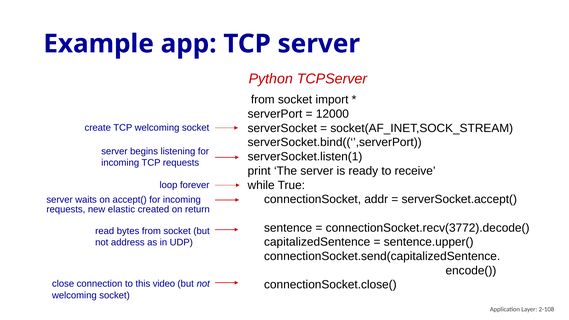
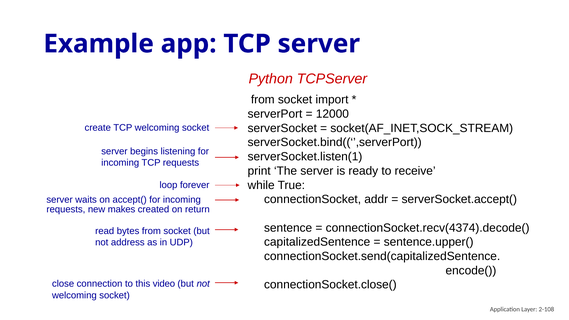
elastic: elastic -> makes (122, 209)
connectionSocket.recv(3772).decode(: connectionSocket.recv(3772).decode( -> connectionSocket.recv(4374).decode( (428, 228)
